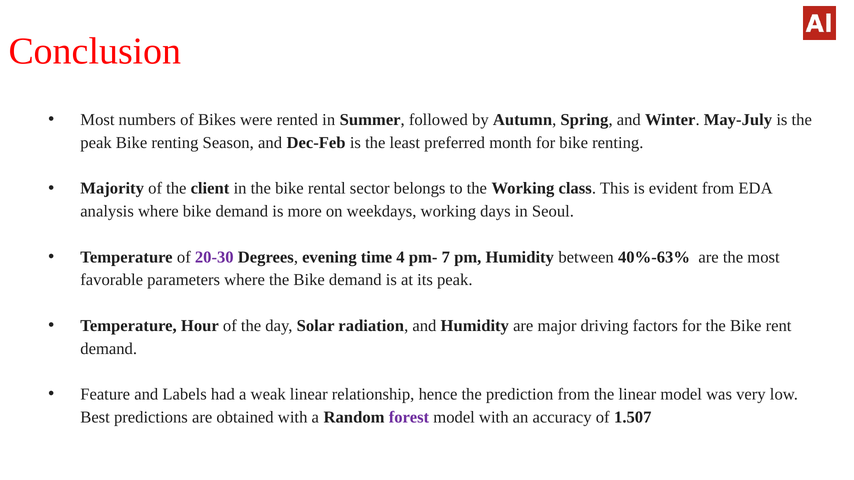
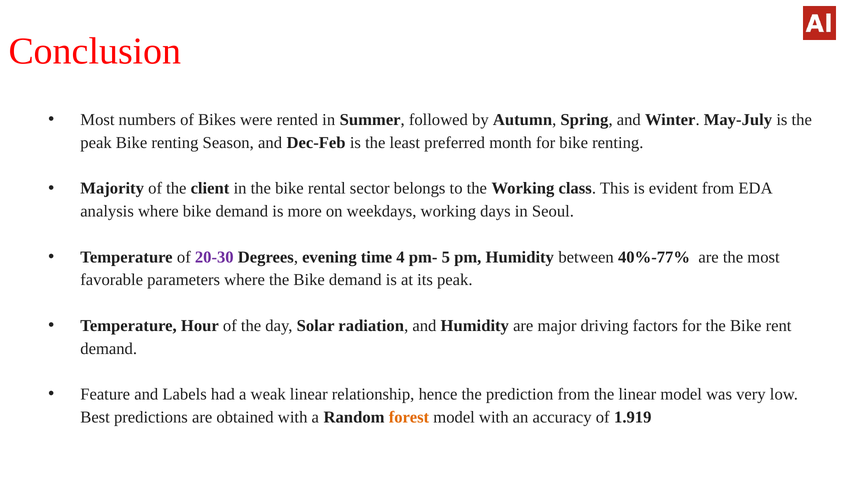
7: 7 -> 5 (446, 257)
40%-63%: 40%-63% -> 40%-77% (654, 257)
forest colour: purple -> orange (409, 418)
1.507: 1.507 -> 1.919 (633, 418)
